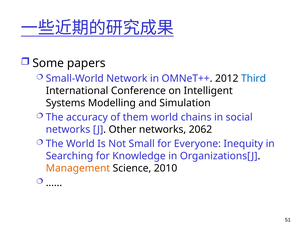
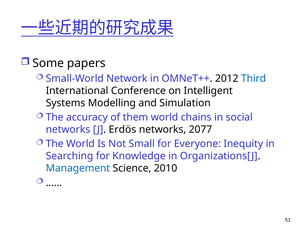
Other: Other -> Erdös (122, 129)
2062: 2062 -> 2077 (200, 129)
Management colour: orange -> blue (78, 168)
